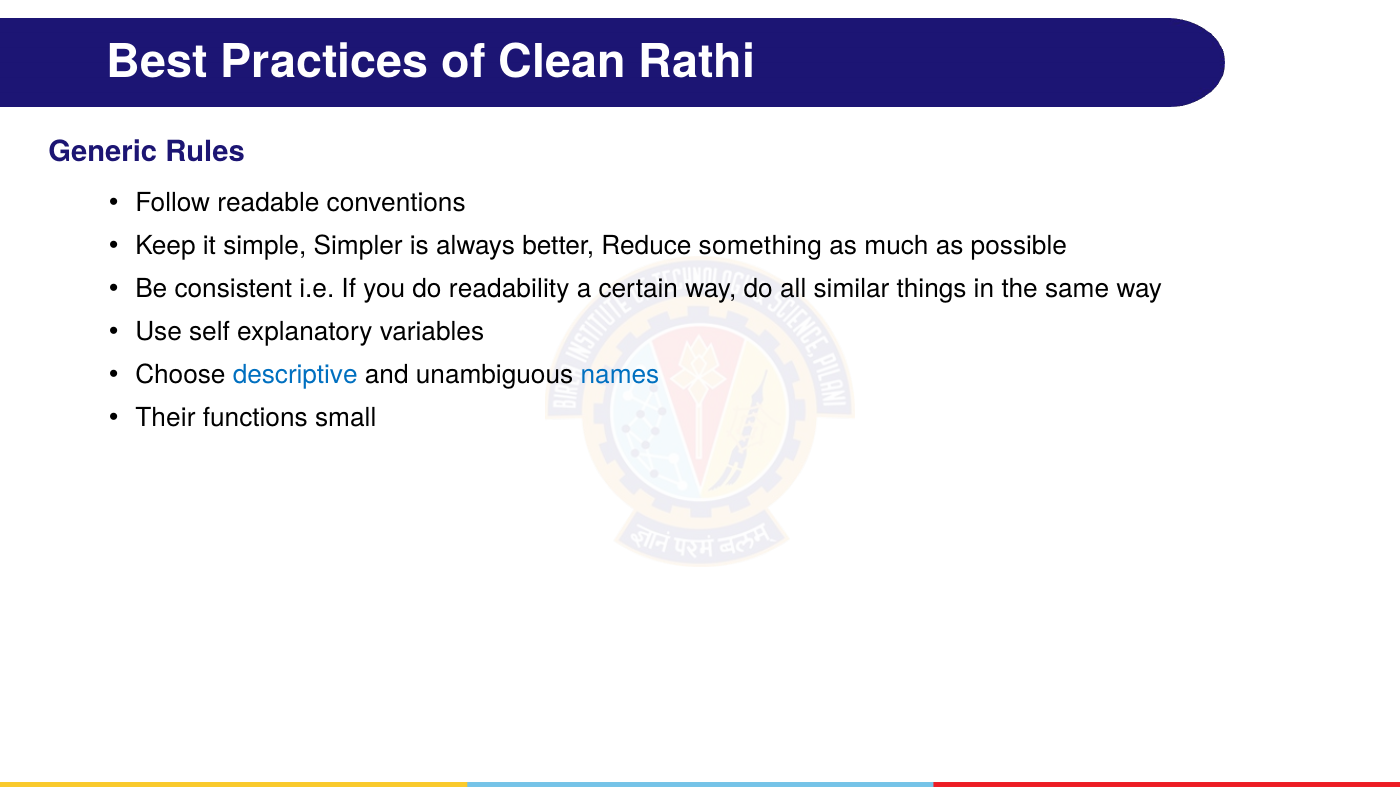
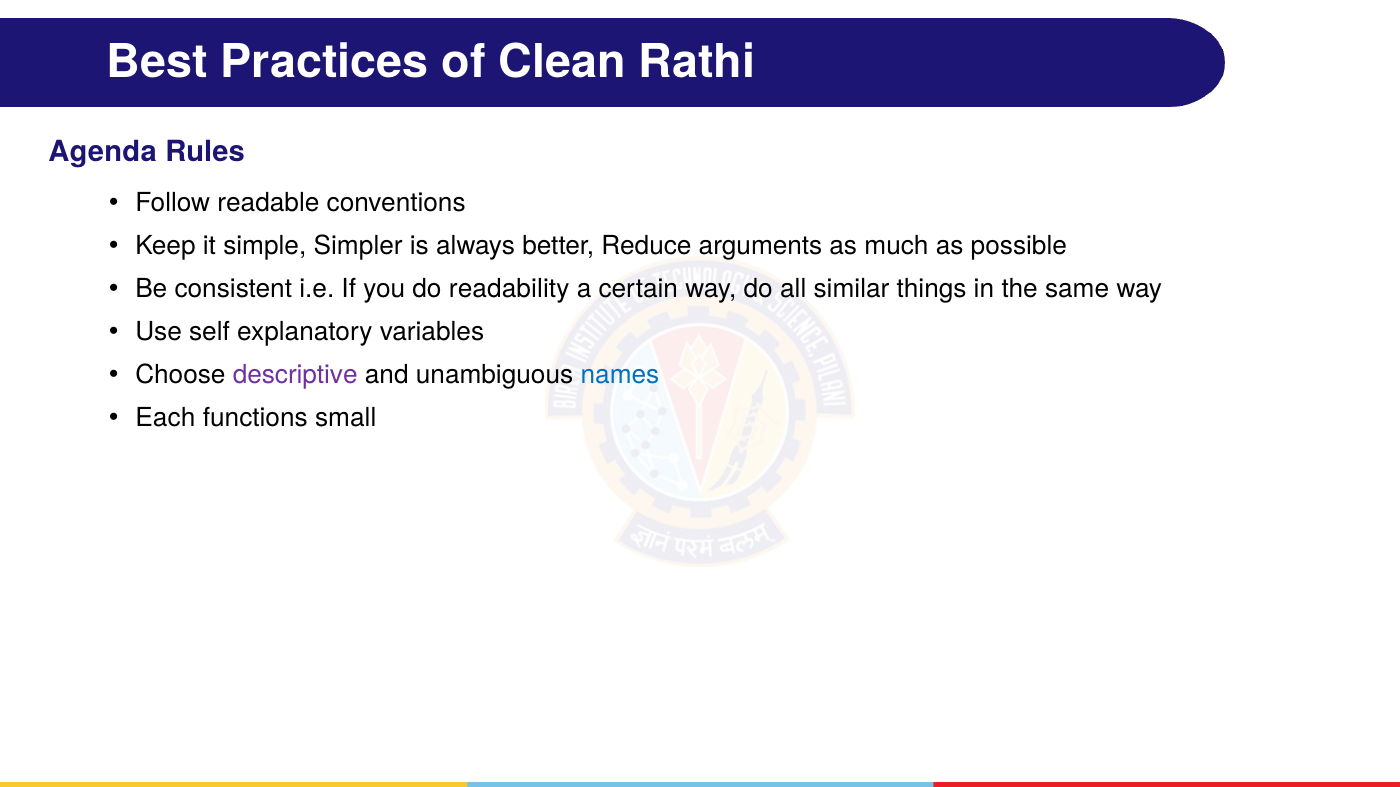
Generic: Generic -> Agenda (103, 152)
something: something -> arguments (760, 246)
descriptive colour: blue -> purple (295, 375)
Their: Their -> Each (165, 418)
